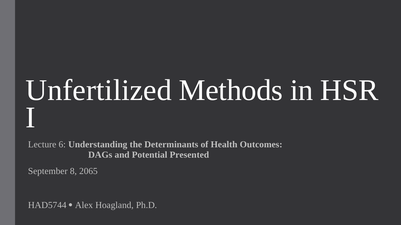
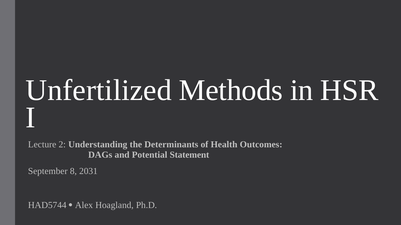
6: 6 -> 2 (62, 145)
Presented: Presented -> Statement (189, 155)
2065: 2065 -> 2031 (88, 171)
